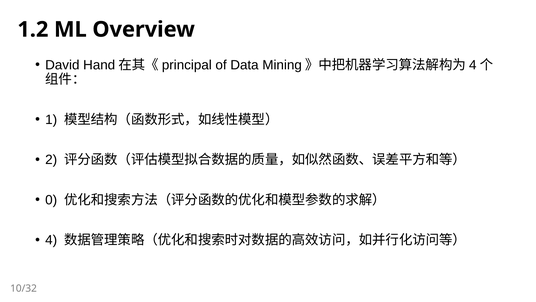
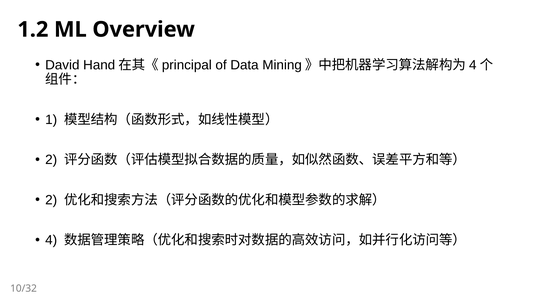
0: 0 -> 2 (51, 200)
